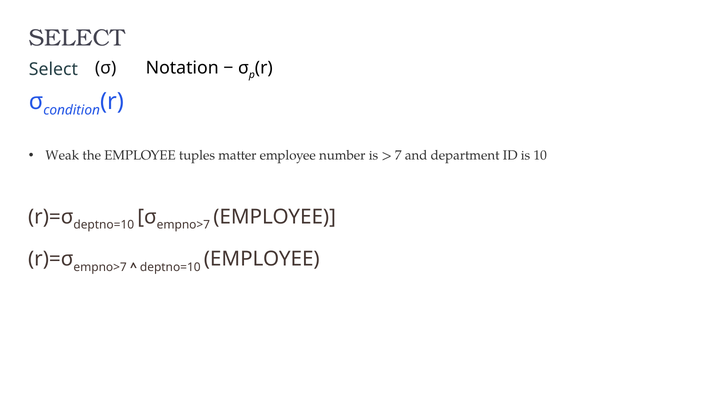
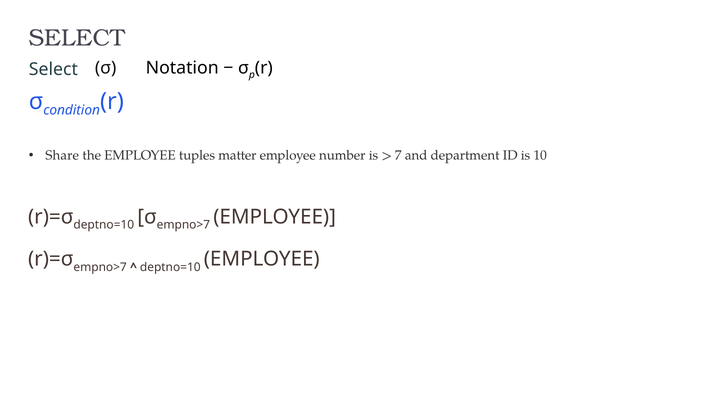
Weak: Weak -> Share (62, 156)
